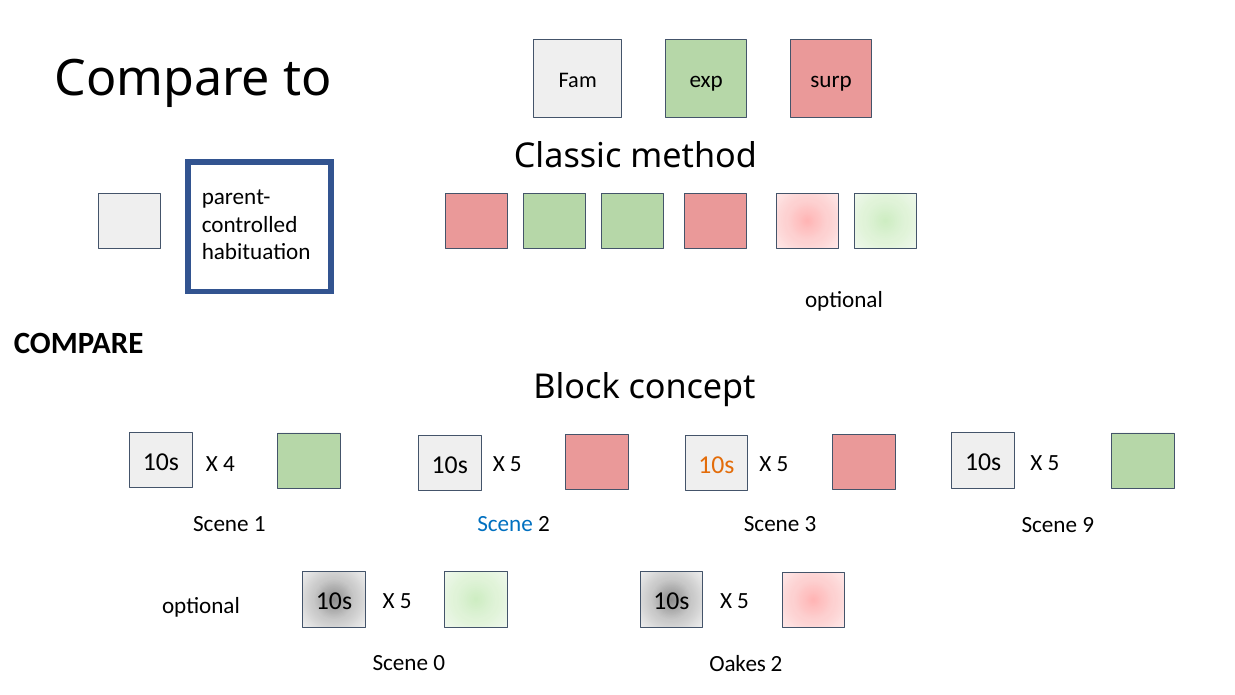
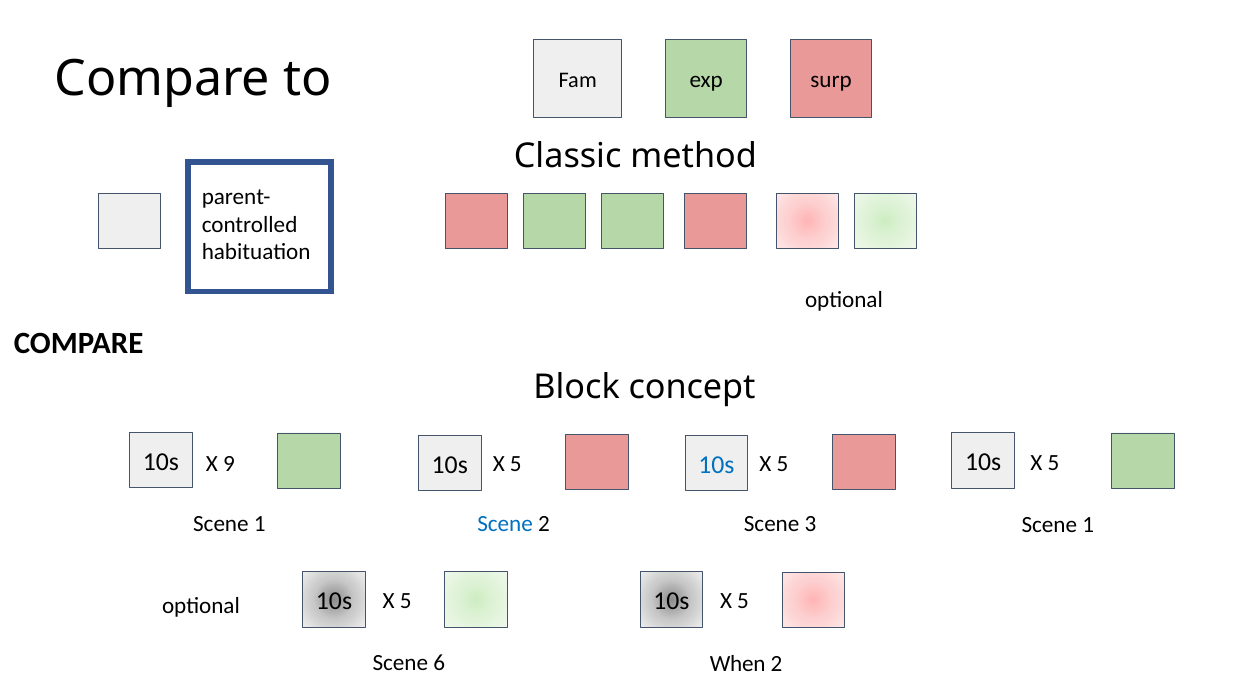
10s colour: orange -> blue (716, 464)
4: 4 -> 9 (229, 464)
9: 9 -> 1 (1088, 524)
0: 0 -> 6 (439, 663)
Oakes: Oakes -> When (738, 663)
